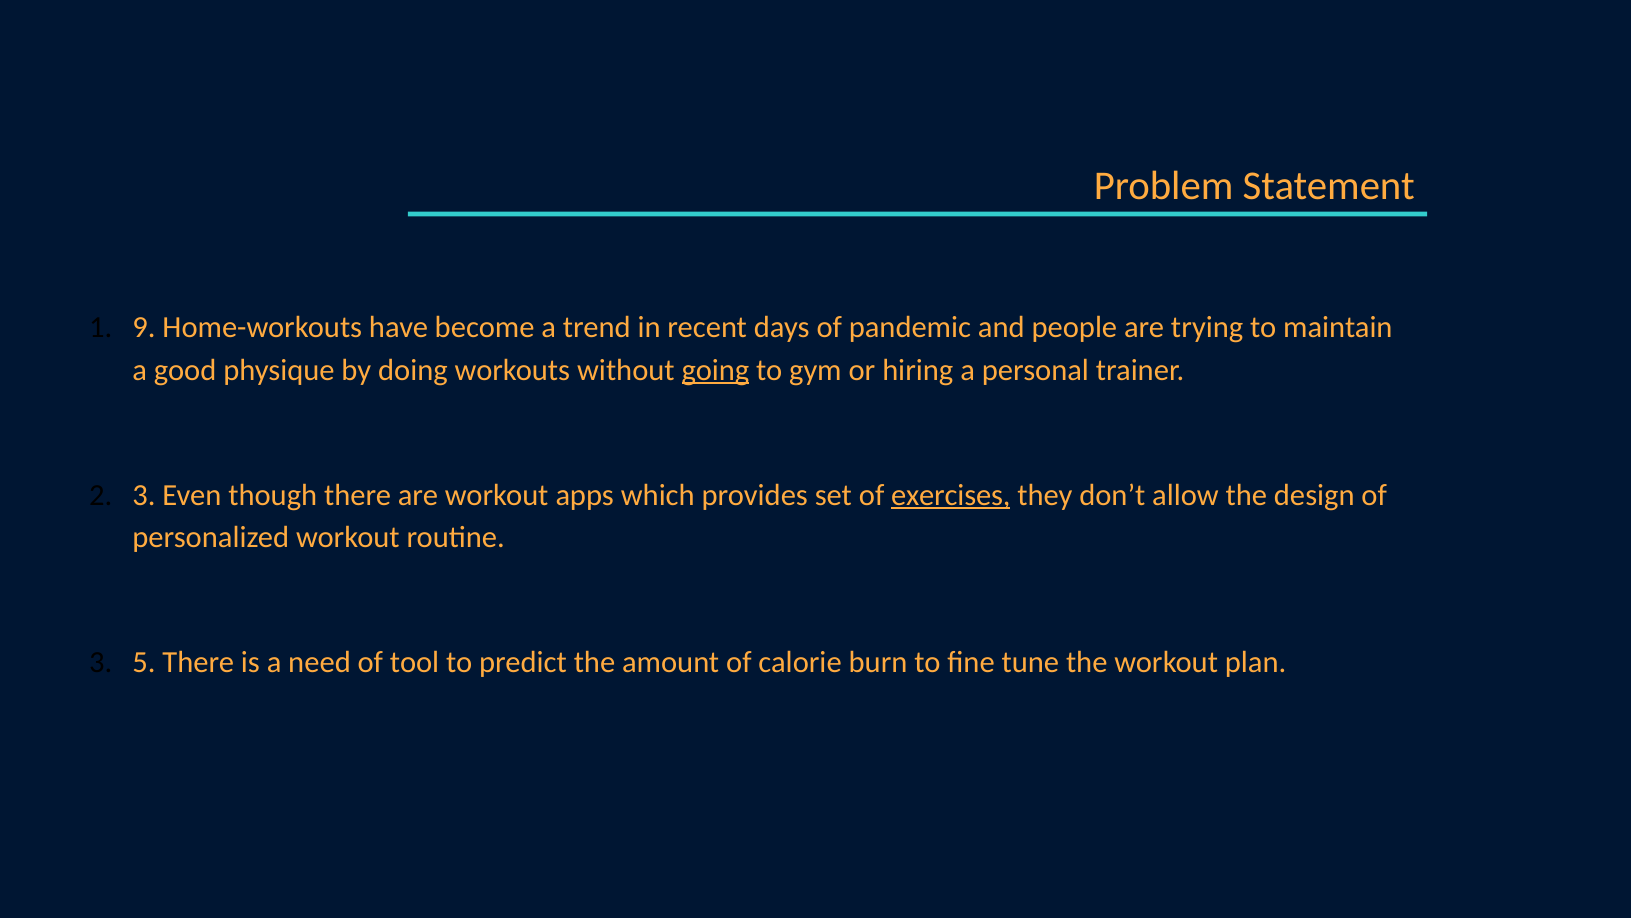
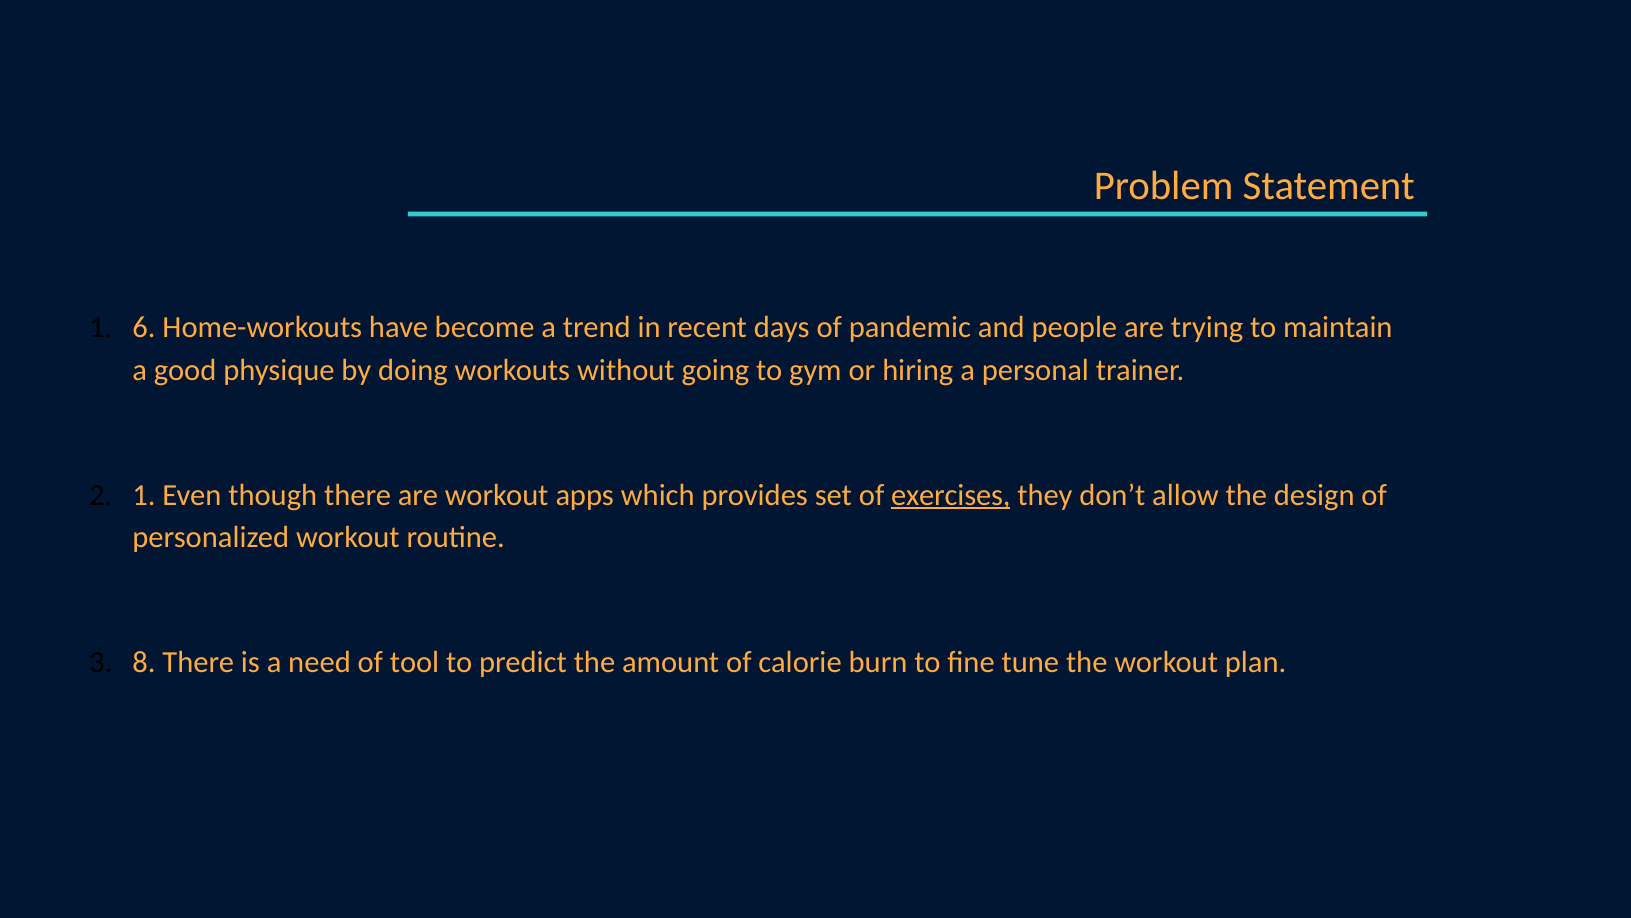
9: 9 -> 6 (144, 328)
going underline: present -> none (715, 370)
2 3: 3 -> 1 (144, 495)
5: 5 -> 8 (144, 662)
